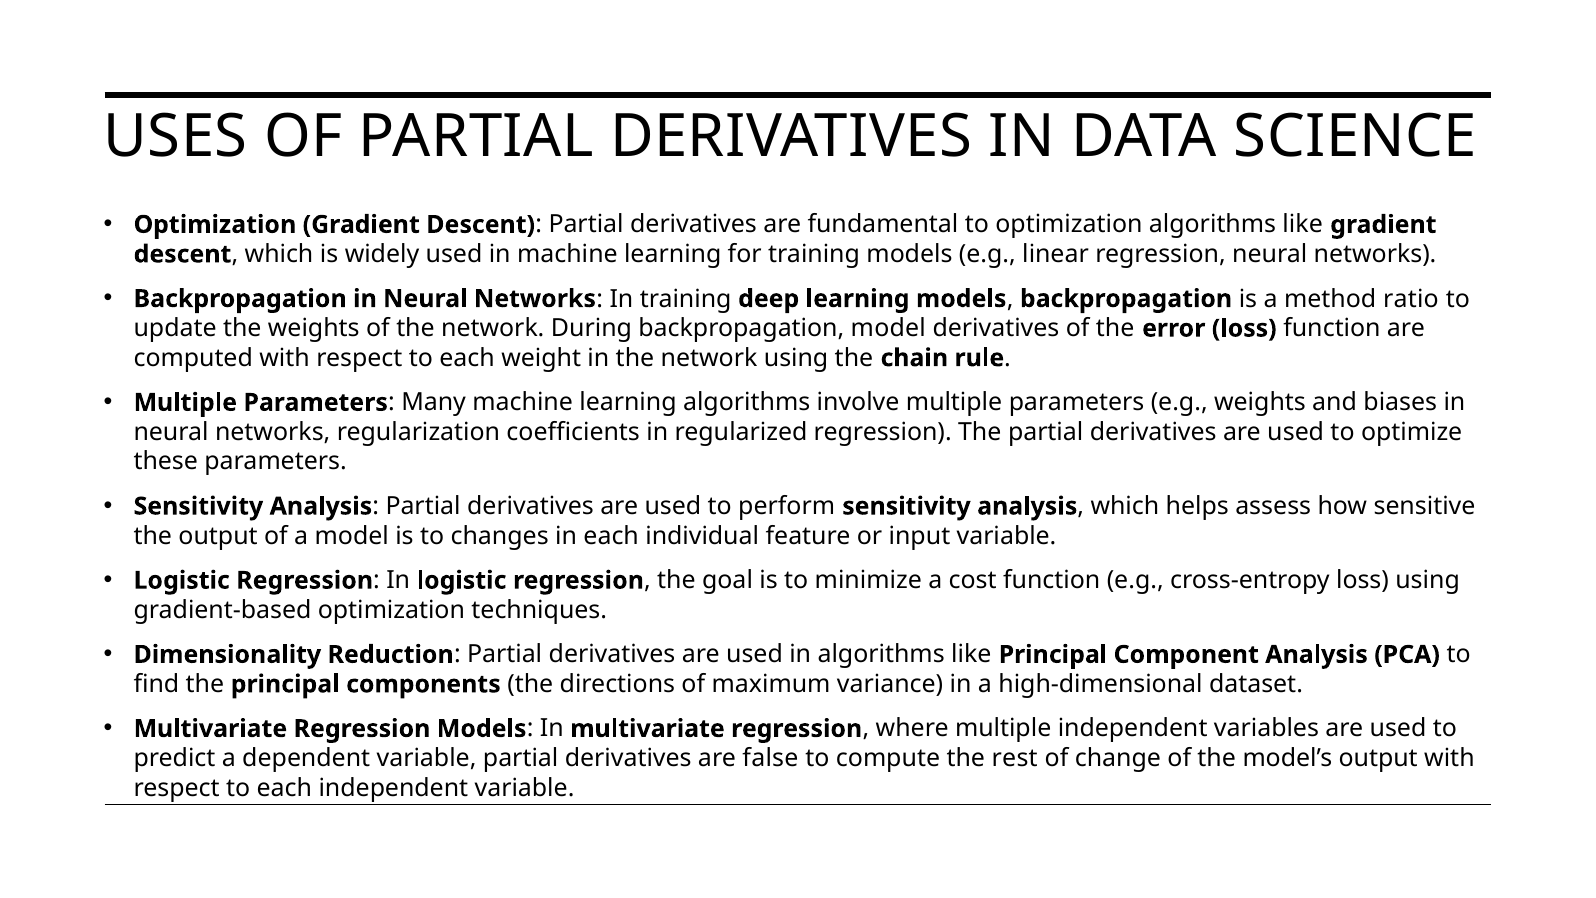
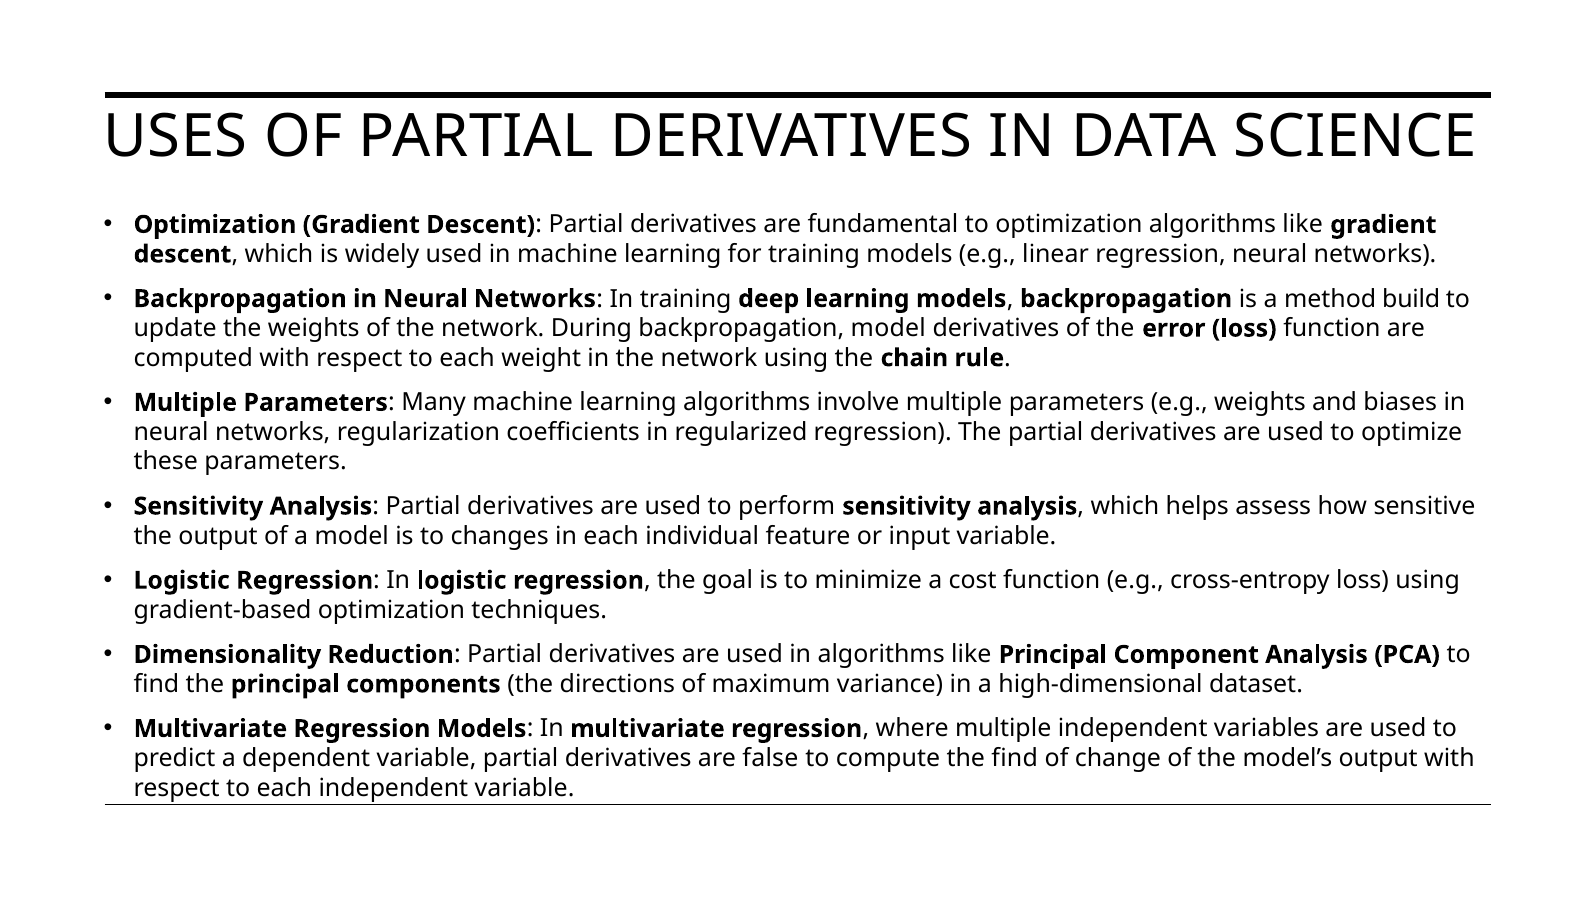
ratio: ratio -> build (1411, 299)
the rest: rest -> find (1015, 758)
